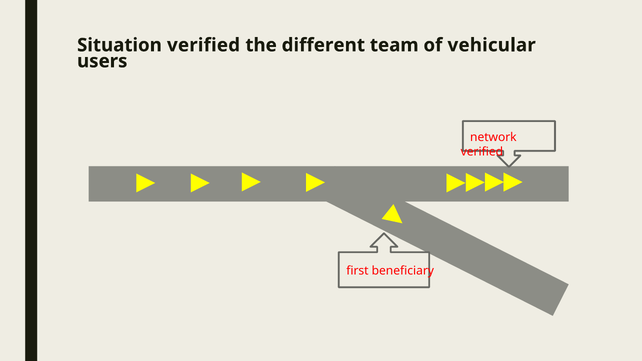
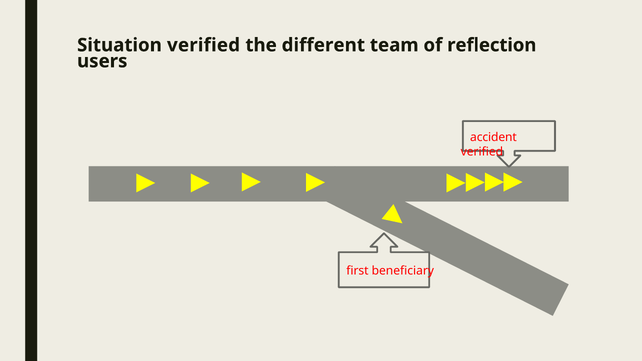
vehicular: vehicular -> reflection (492, 45)
network: network -> accident (493, 137)
